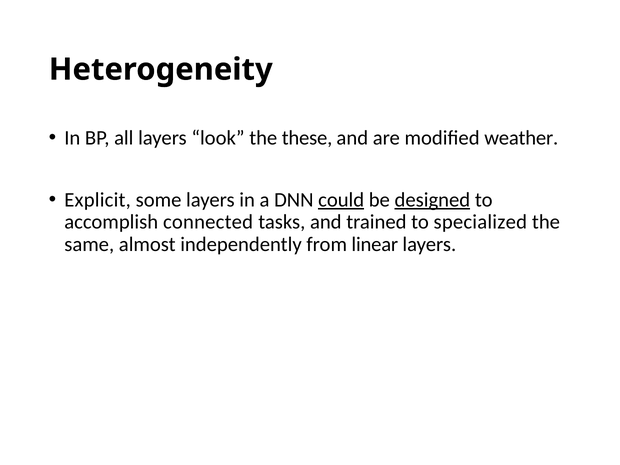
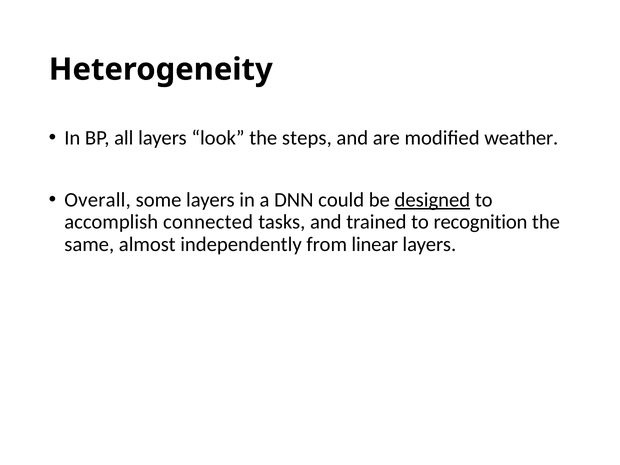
these: these -> steps (307, 138)
Explicit: Explicit -> Overall (98, 200)
could underline: present -> none (341, 200)
specialized: specialized -> recognition (480, 222)
